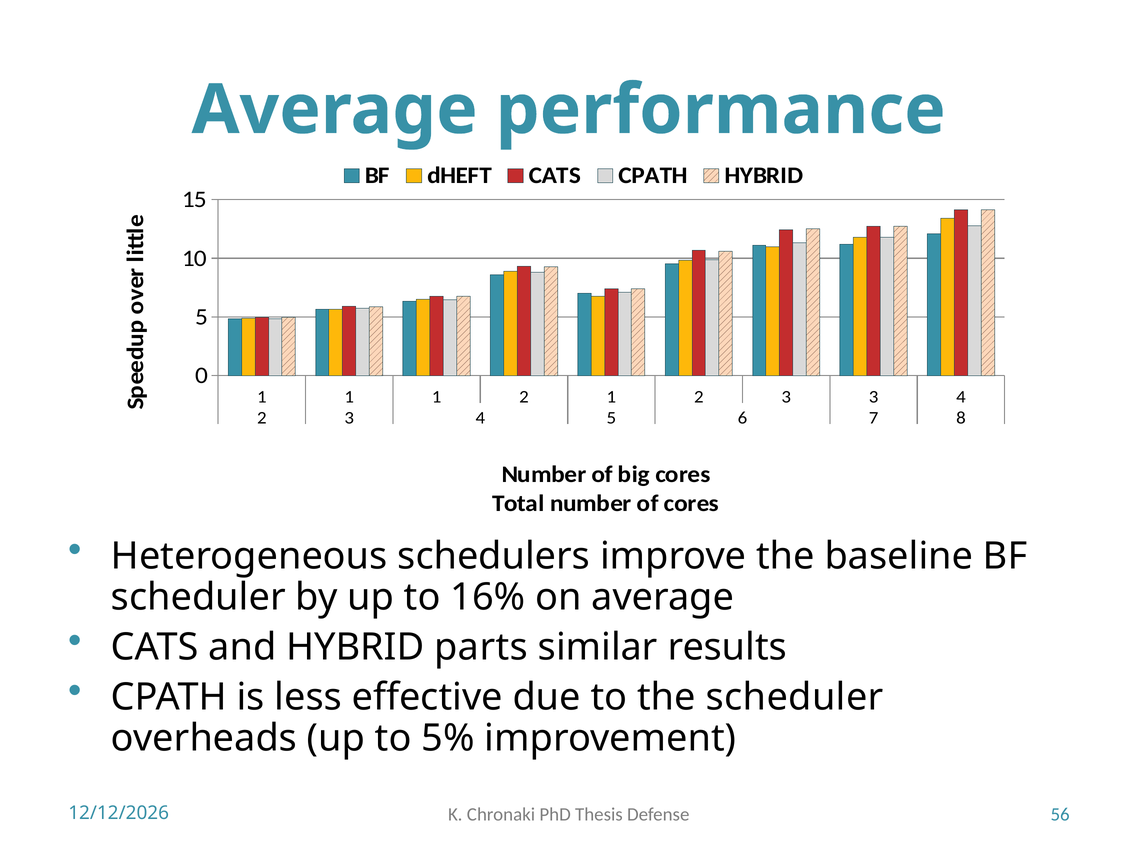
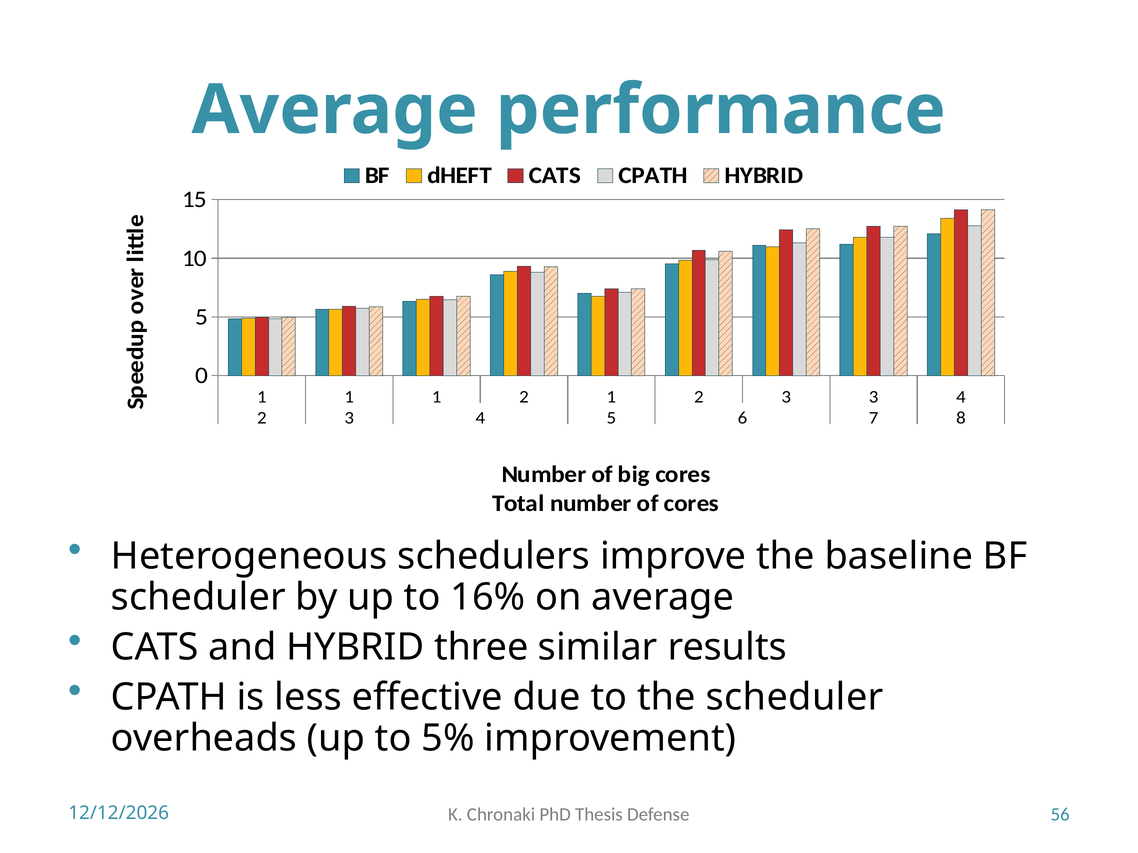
parts: parts -> three (481, 647)
